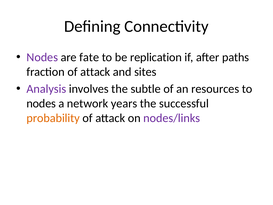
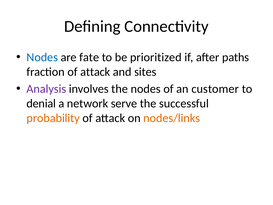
Nodes colour: purple -> blue (42, 57)
replication: replication -> prioritized (156, 57)
the subtle: subtle -> nodes (146, 89)
resources: resources -> customer (215, 89)
nodes: nodes -> denial (41, 103)
years: years -> serve (124, 103)
nodes/links colour: purple -> orange (172, 118)
